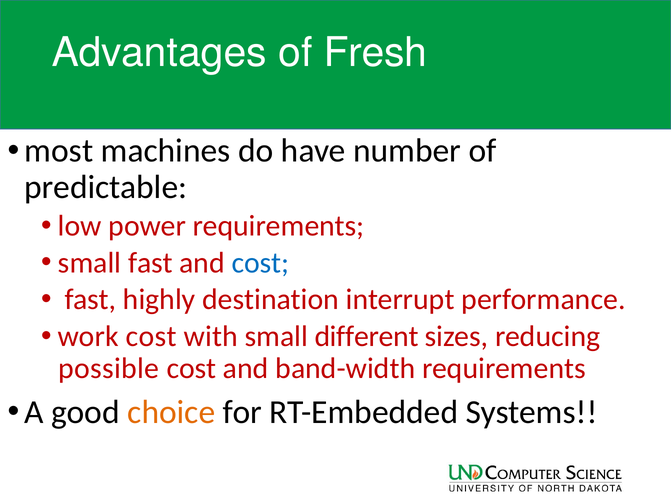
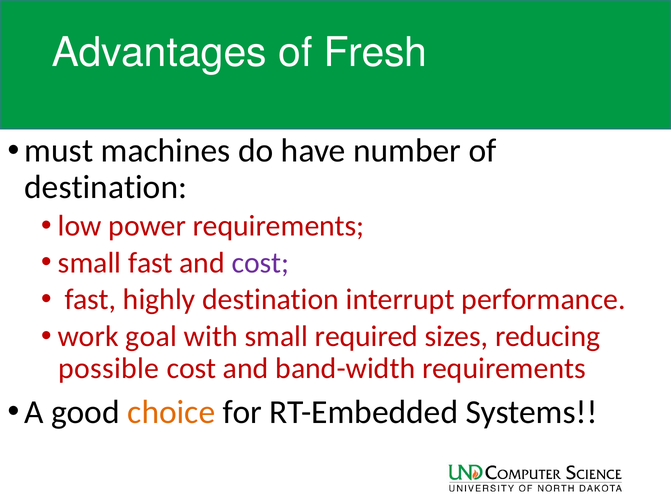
most: most -> must (59, 151)
predictable: predictable -> destination (106, 187)
cost colour: blue -> purple (260, 263)
work cost: cost -> goal (151, 337)
different: different -> required (366, 337)
